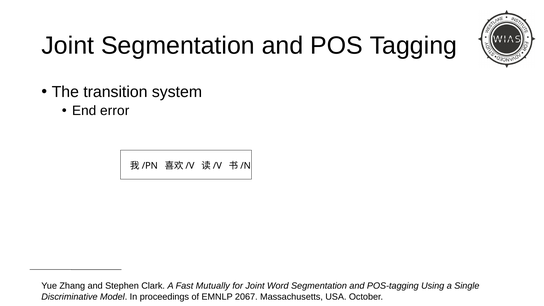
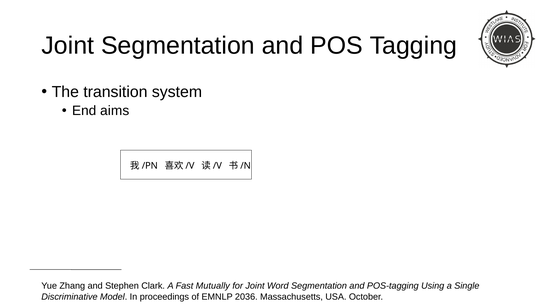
error: error -> aims (115, 111)
2067: 2067 -> 2036 (246, 297)
